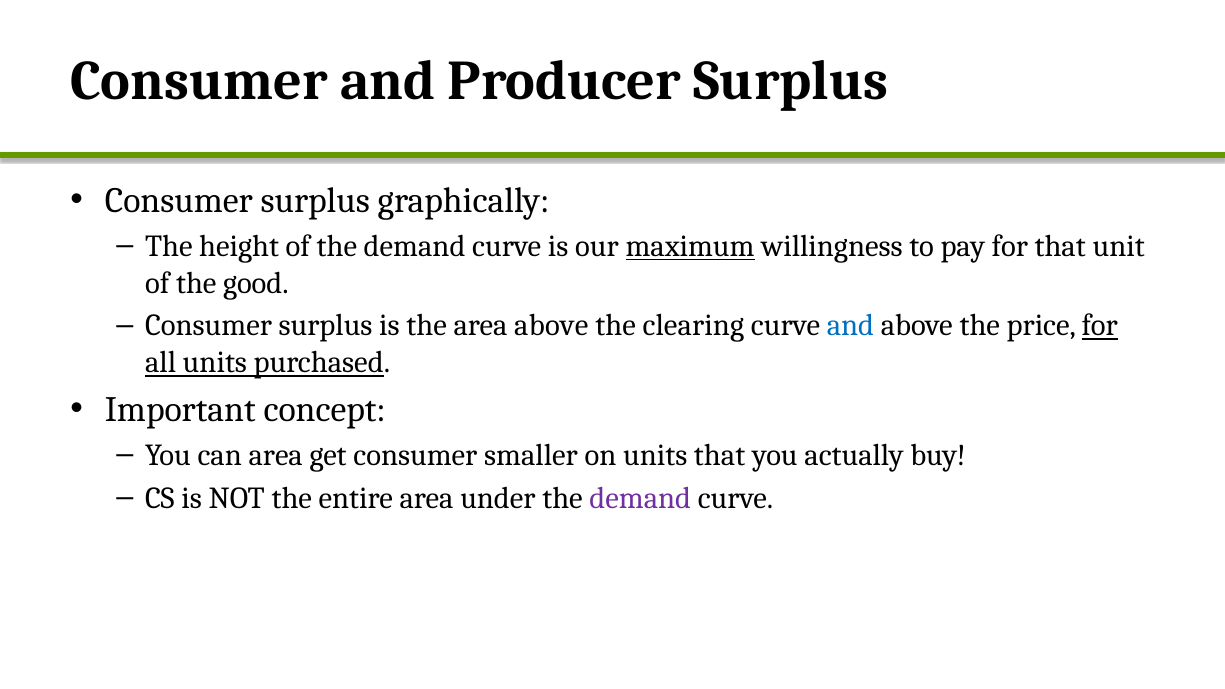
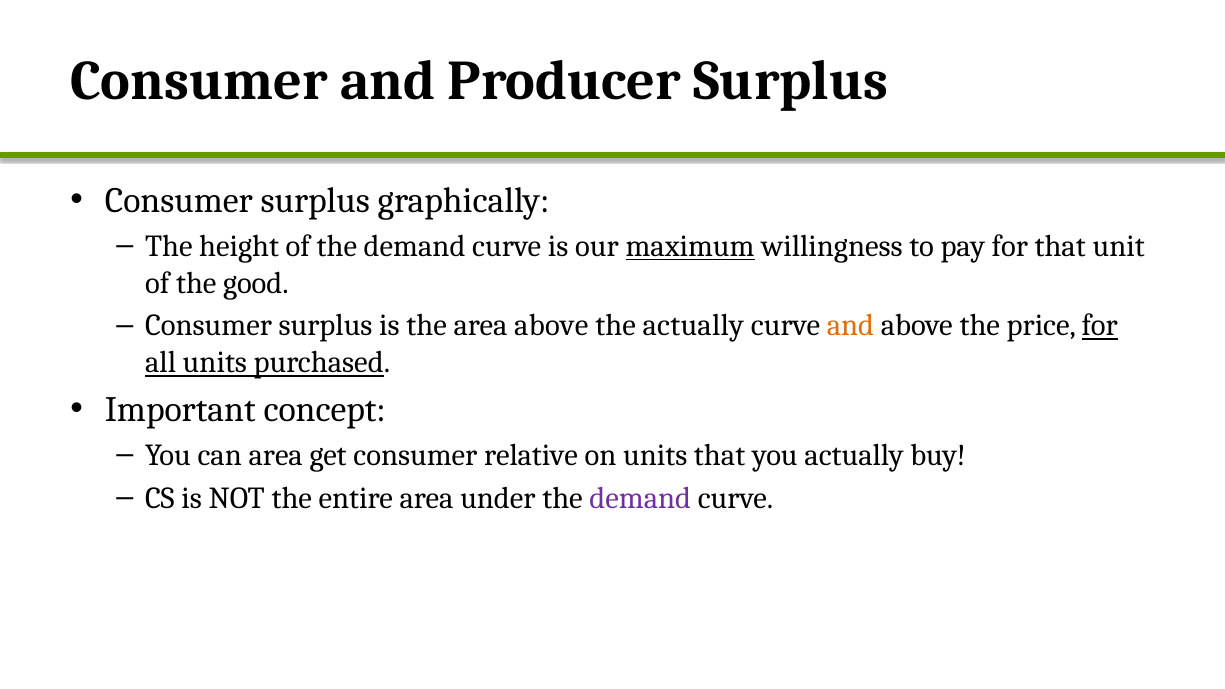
the clearing: clearing -> actually (693, 326)
and colour: blue -> orange (850, 326)
smaller: smaller -> relative (531, 456)
